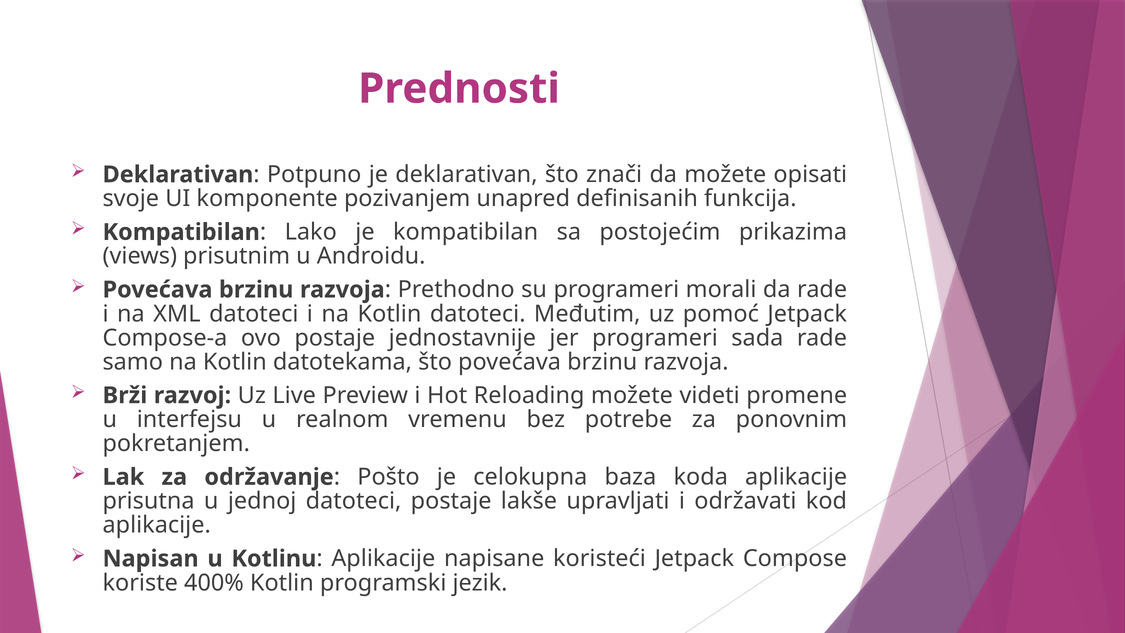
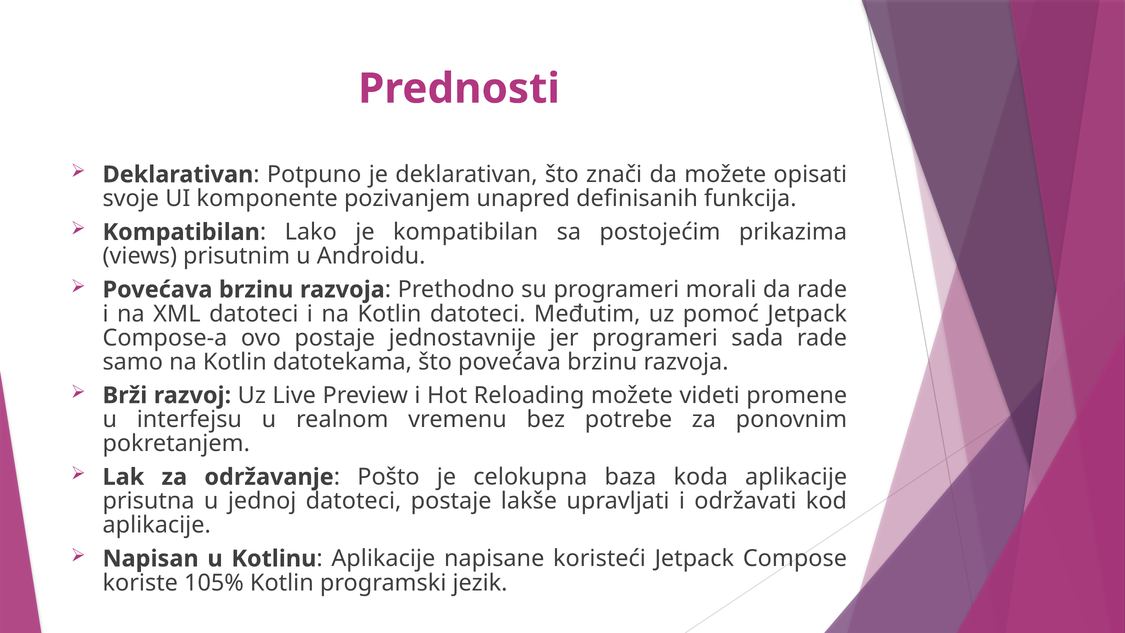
400%: 400% -> 105% (214, 583)
